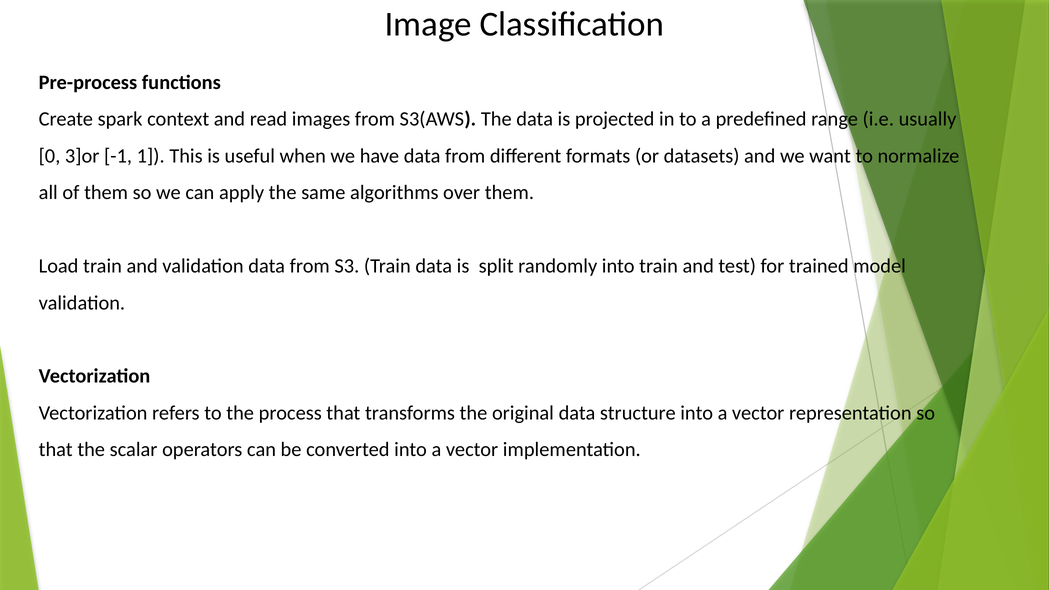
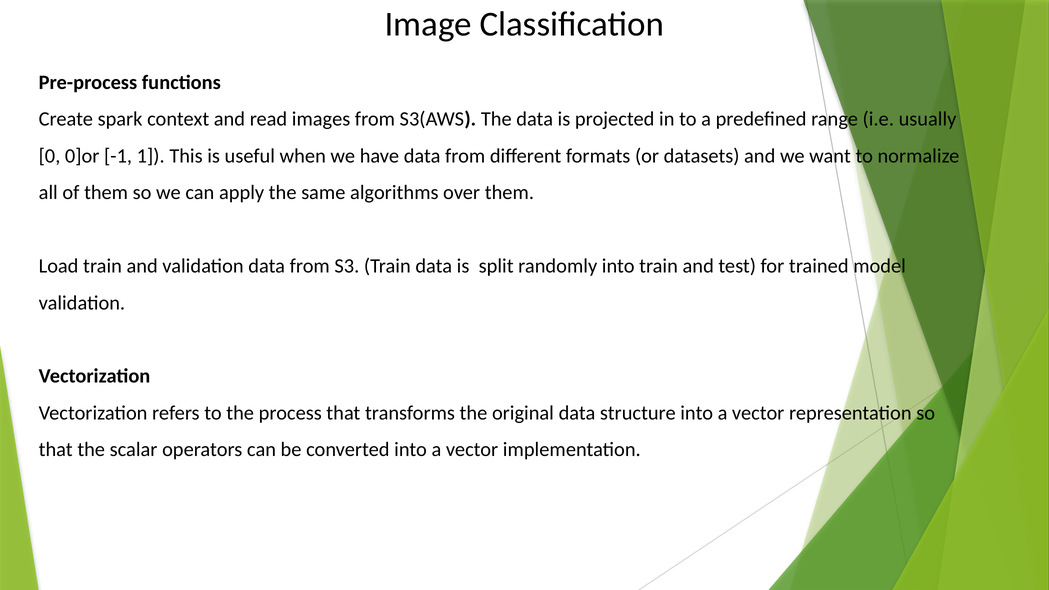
3]or: 3]or -> 0]or (82, 156)
